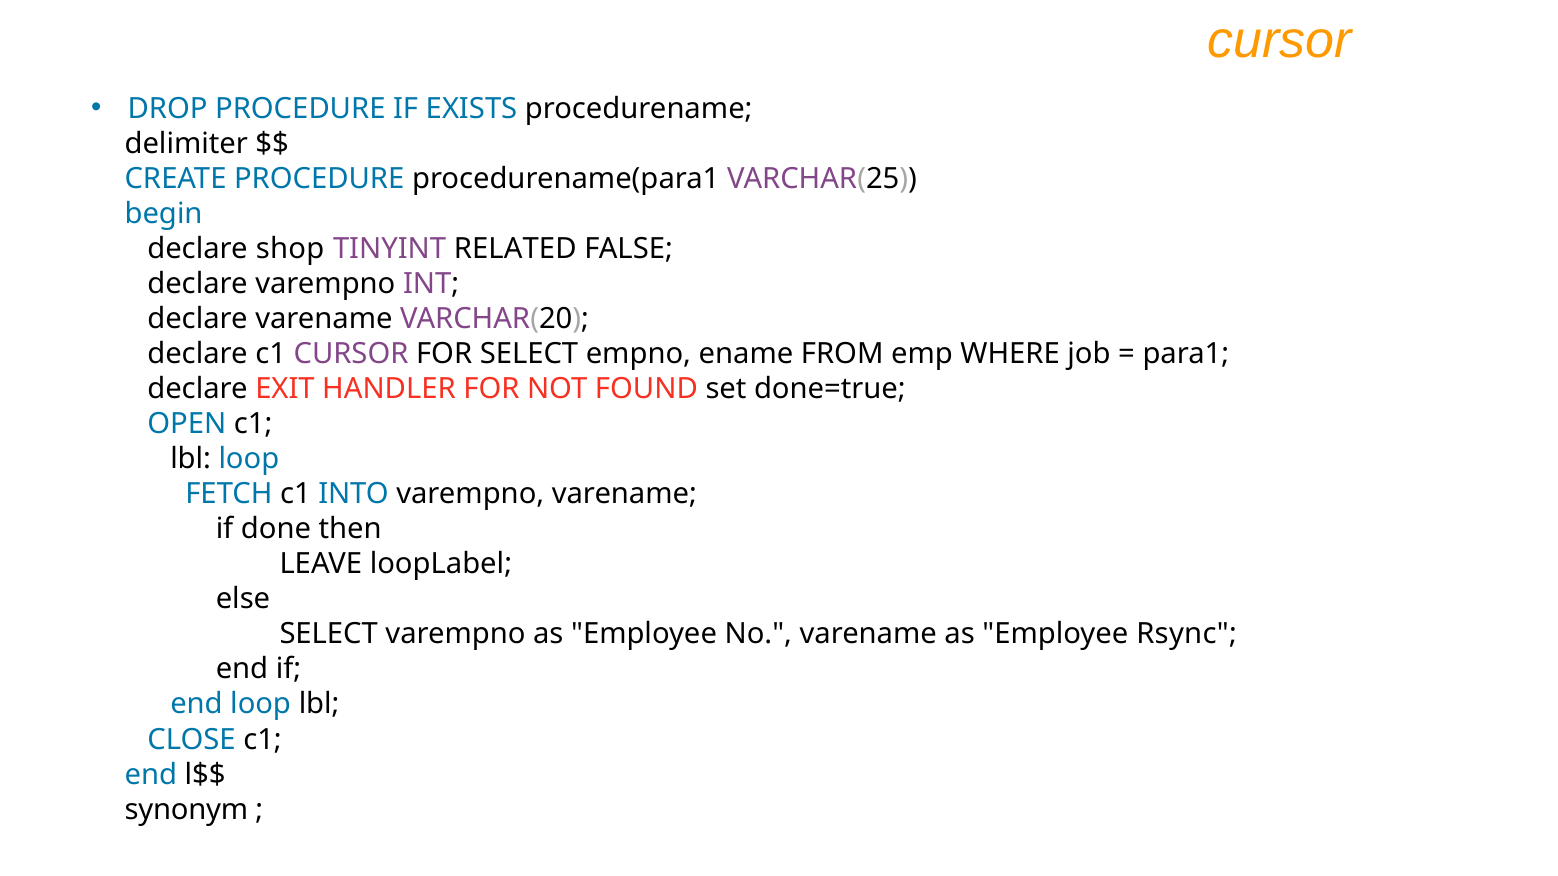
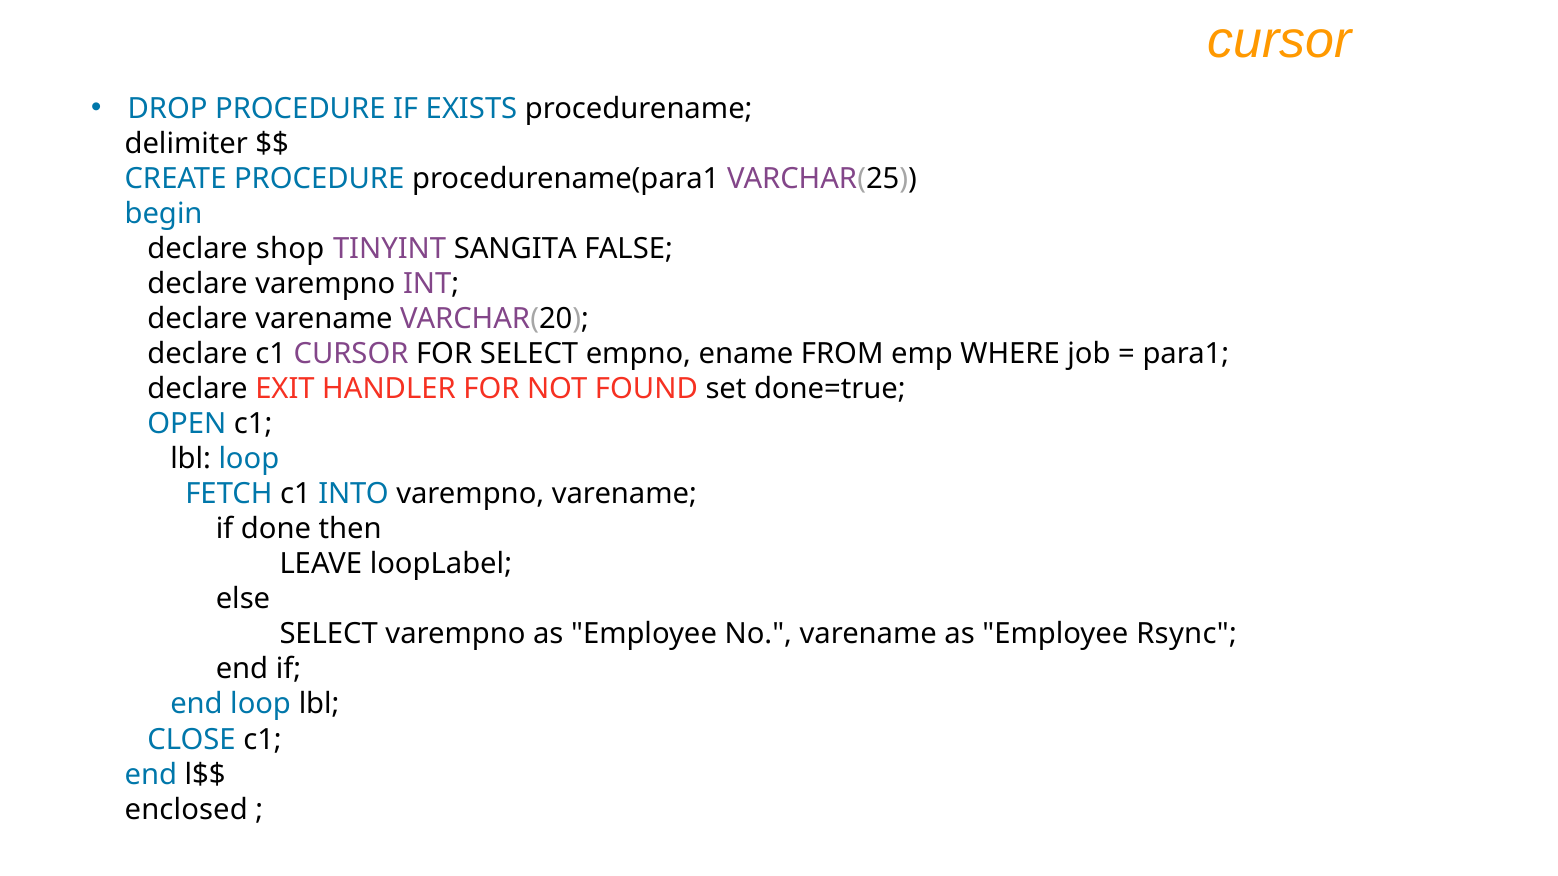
RELATED: RELATED -> SANGITA (515, 249)
synonym: synonym -> enclosed (186, 810)
